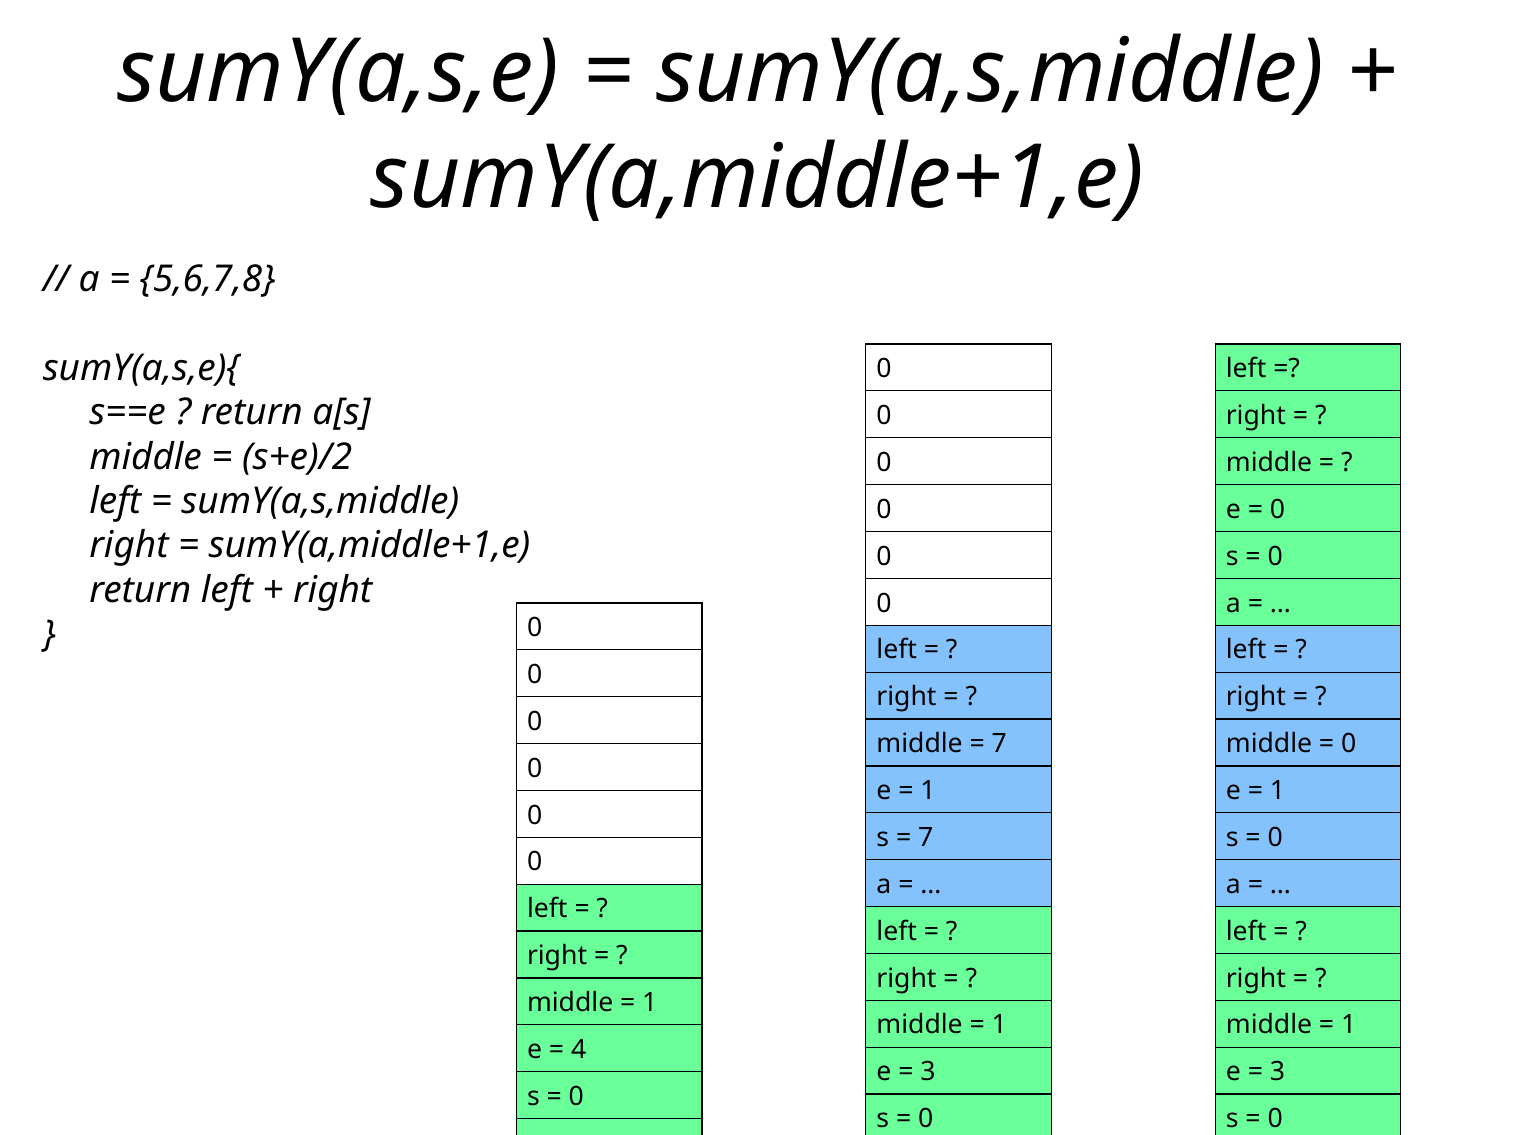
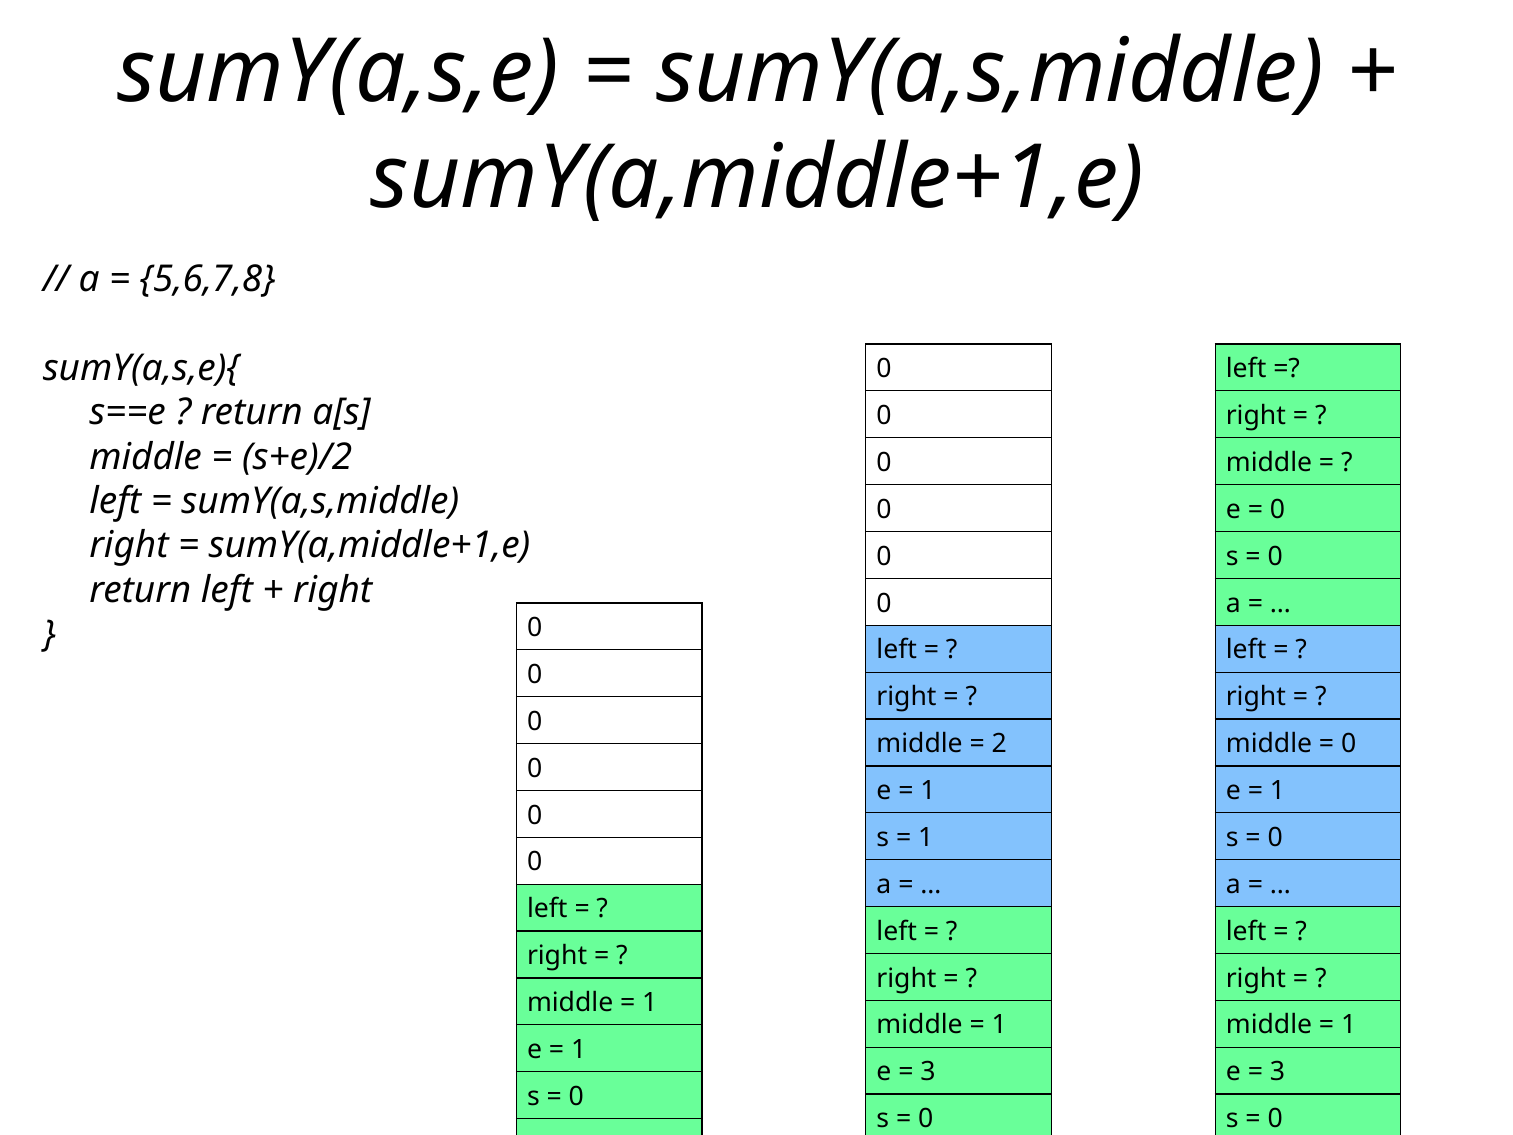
7: 7 -> 2 (999, 744)
7: 7 -> 1 (926, 837)
4: 4 -> 1 (579, 1049)
